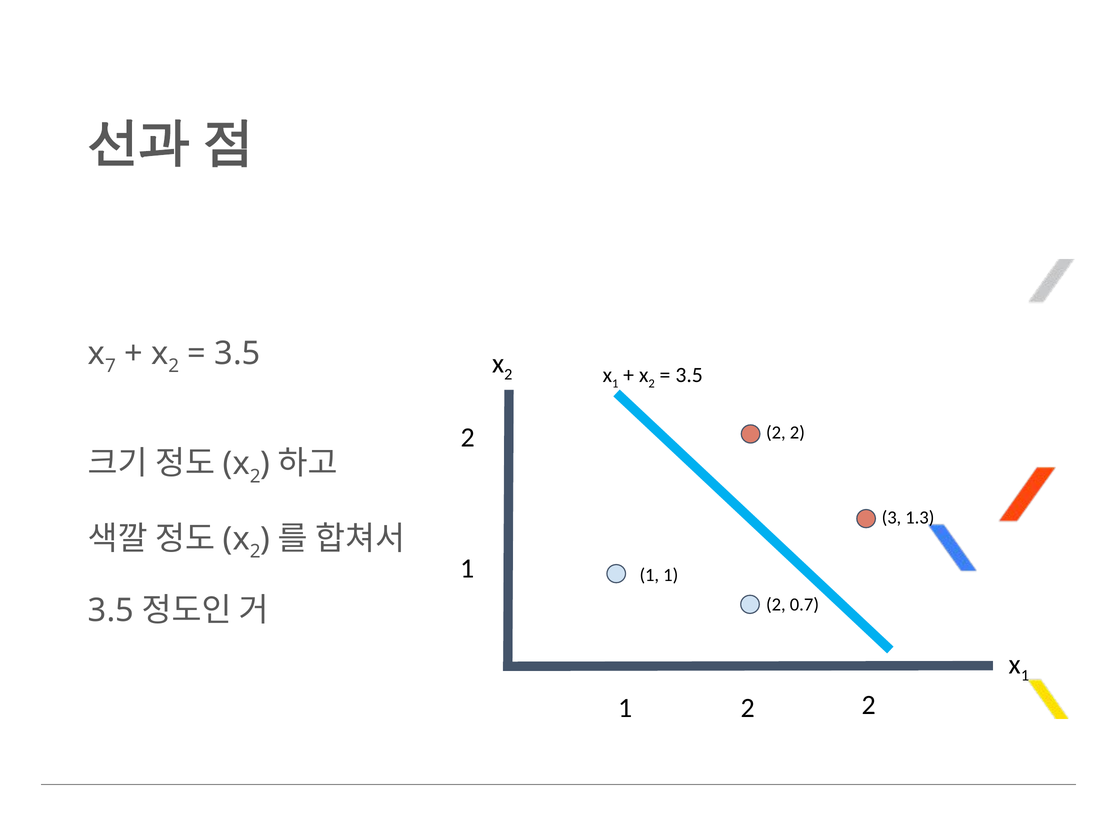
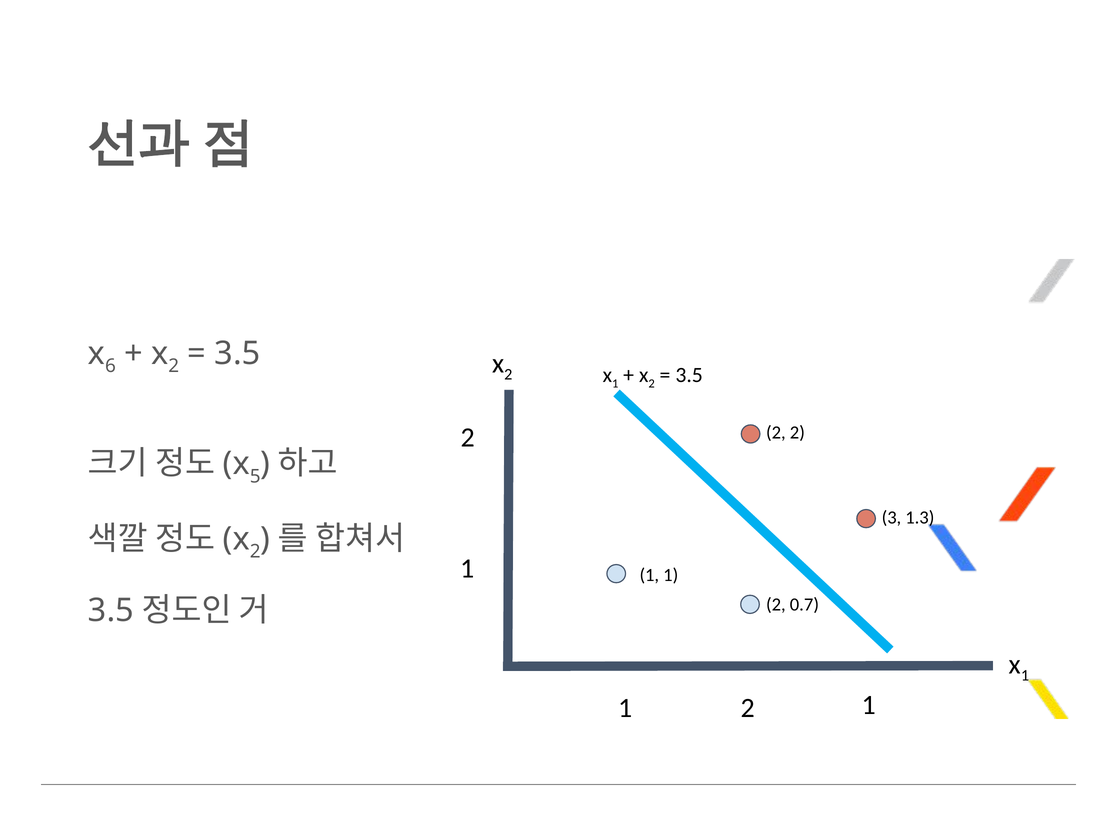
7: 7 -> 6 (110, 366)
2: 2 -> 5 (255, 476)
2: 2 -> 1 (869, 705)
